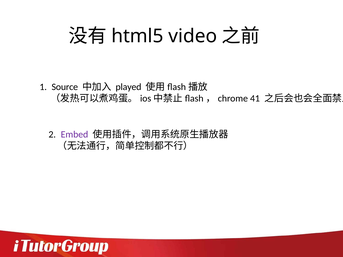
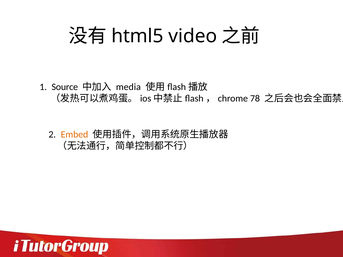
played: played -> media (128, 87)
41: 41 -> 78 (255, 99)
Embed colour: purple -> orange (74, 134)
